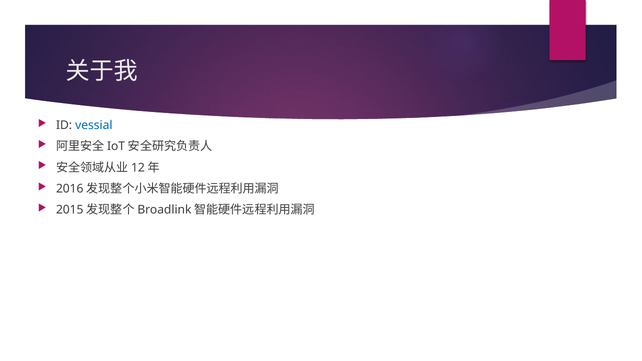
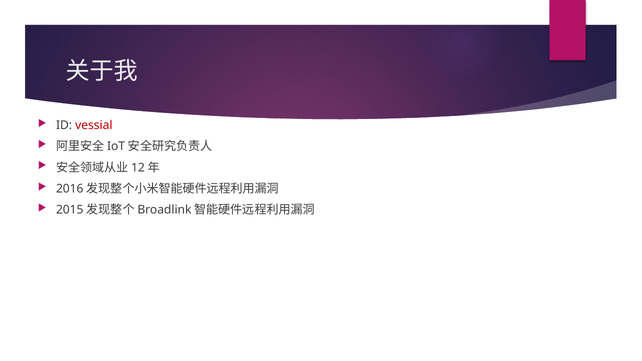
vessial colour: blue -> red (94, 125)
